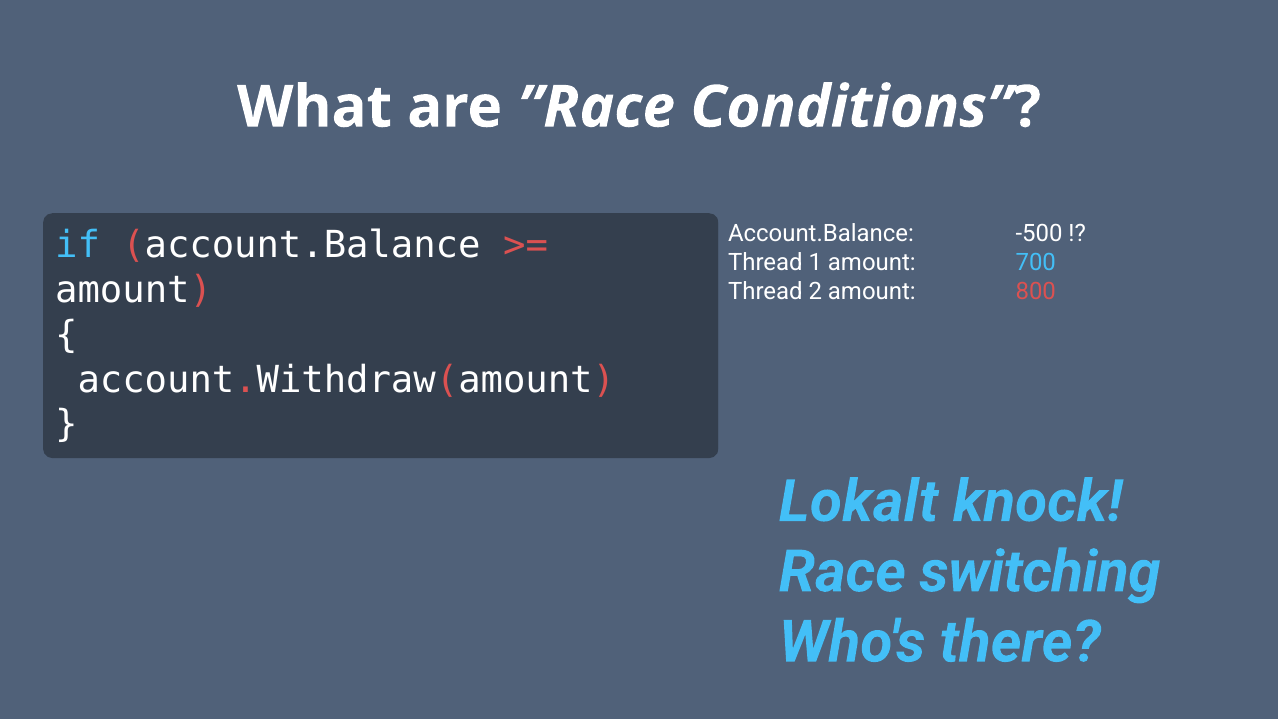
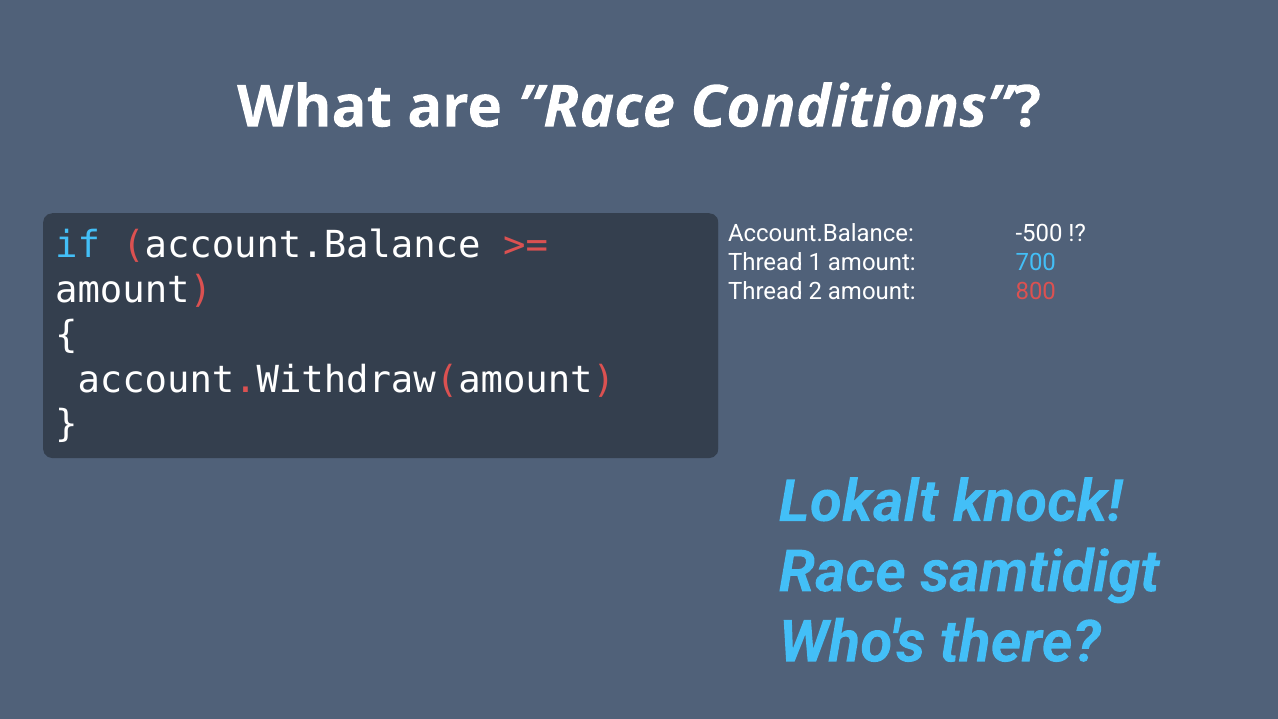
switching: switching -> samtidigt (1040, 572)
